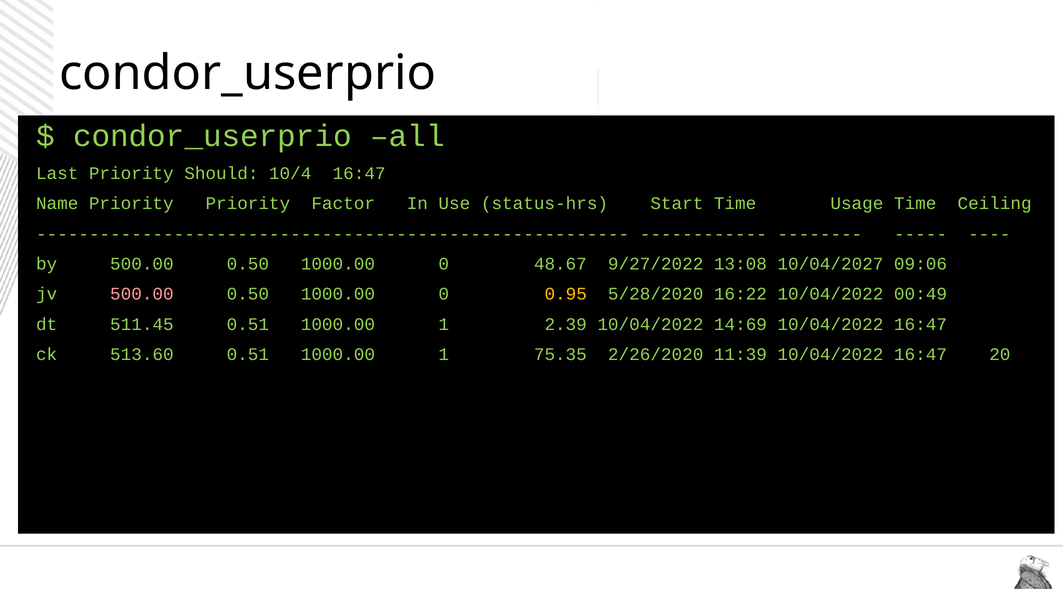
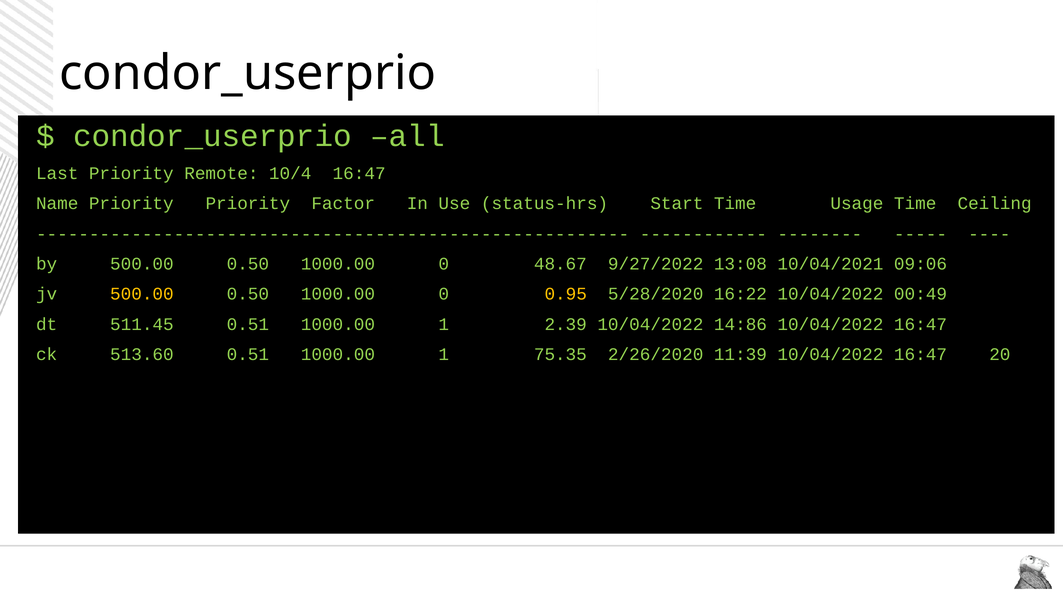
Should: Should -> Remote (221, 173)
10/04/2027: 10/04/2027 -> 10/04/2021 (830, 264)
500.00 colour: pink -> yellow (142, 294)
14:69: 14:69 -> 14:86 (740, 324)
